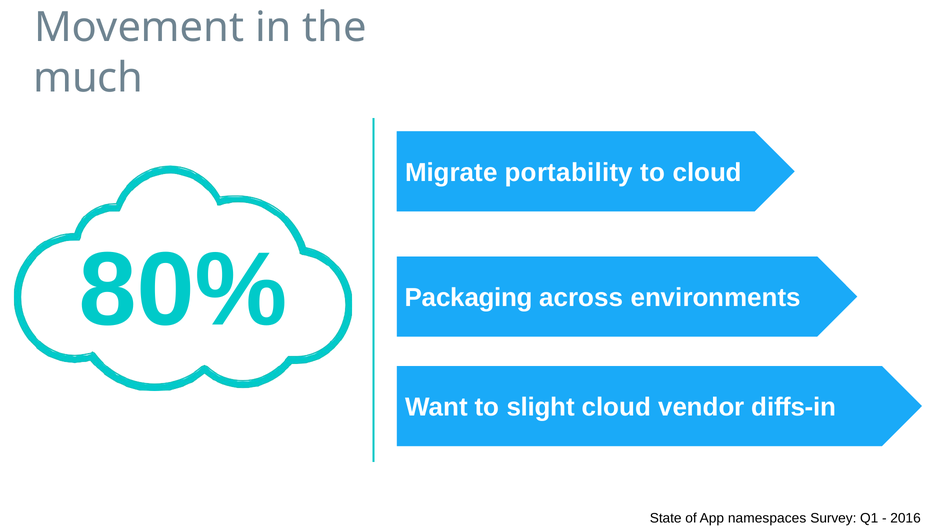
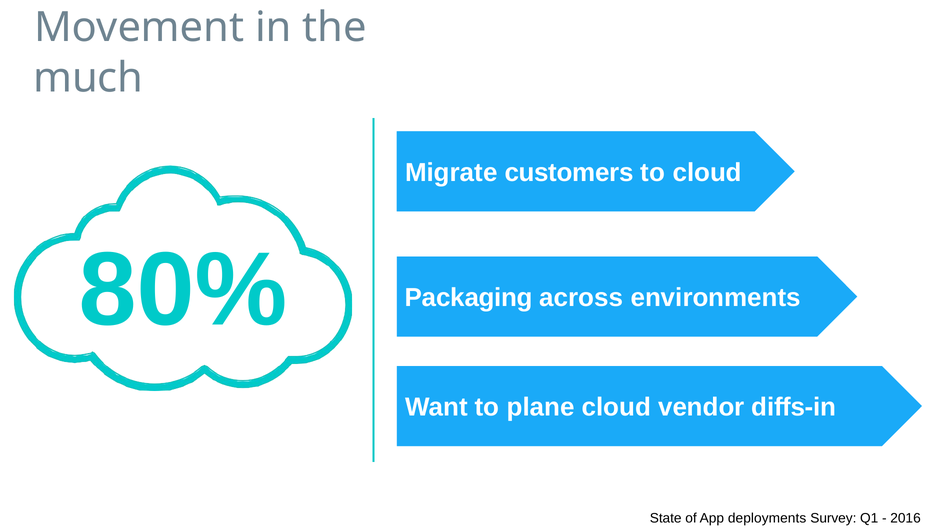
portability: portability -> customers (569, 172)
slight: slight -> plane (541, 407)
namespaces: namespaces -> deployments (767, 518)
